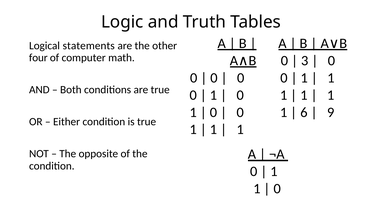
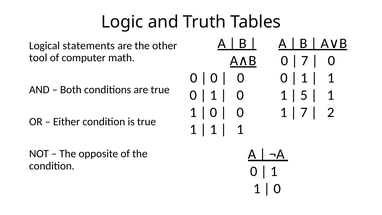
four: four -> tool (38, 58)
3: 3 -> 7 (305, 61)
1: 1 -> 5 (304, 95)
6: 6 -> 7 (304, 112)
9: 9 -> 2 (331, 112)
